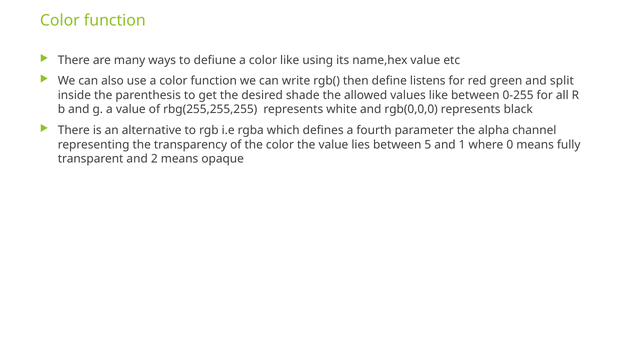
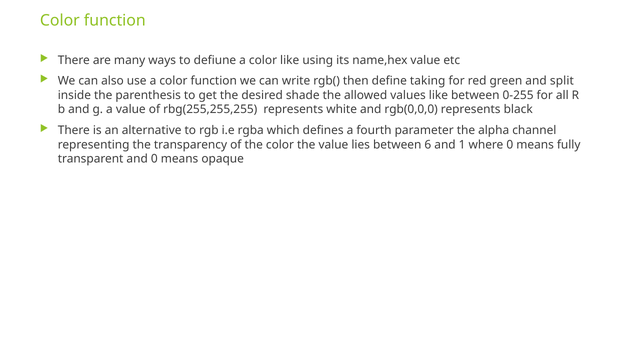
listens: listens -> taking (428, 81)
5: 5 -> 6 (428, 145)
and 2: 2 -> 0 (154, 159)
